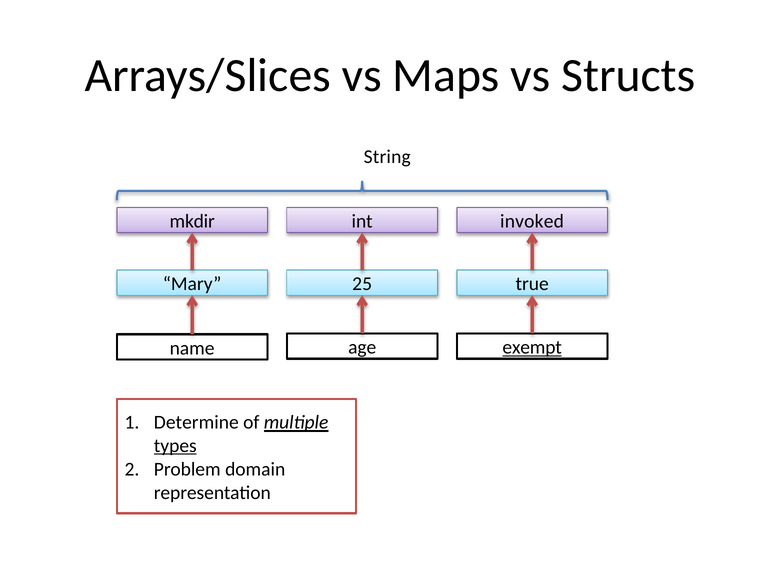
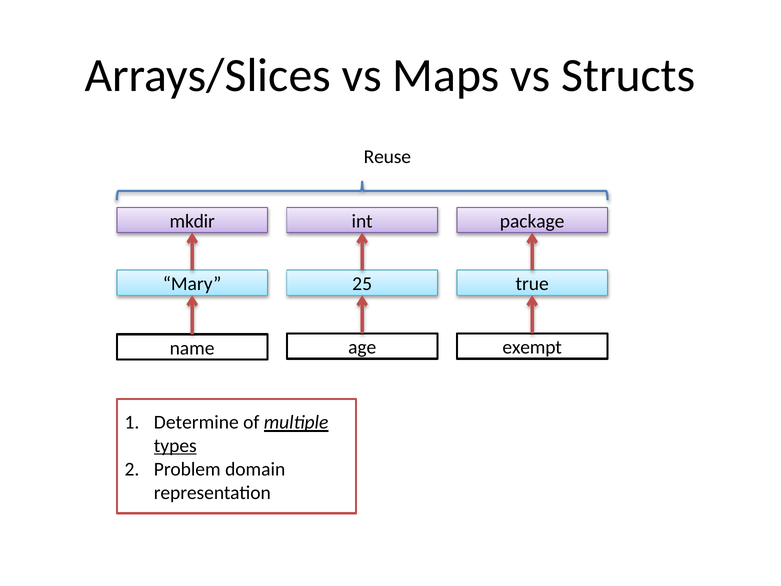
String: String -> Reuse (387, 157)
invoked: invoked -> package (532, 221)
exempt underline: present -> none (532, 347)
